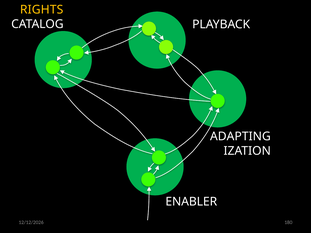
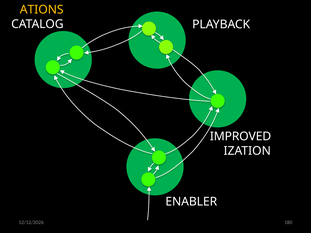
RIGHTS: RIGHTS -> ATIONS (42, 10)
ADAPTING: ADAPTING -> IMPROVED (240, 136)
